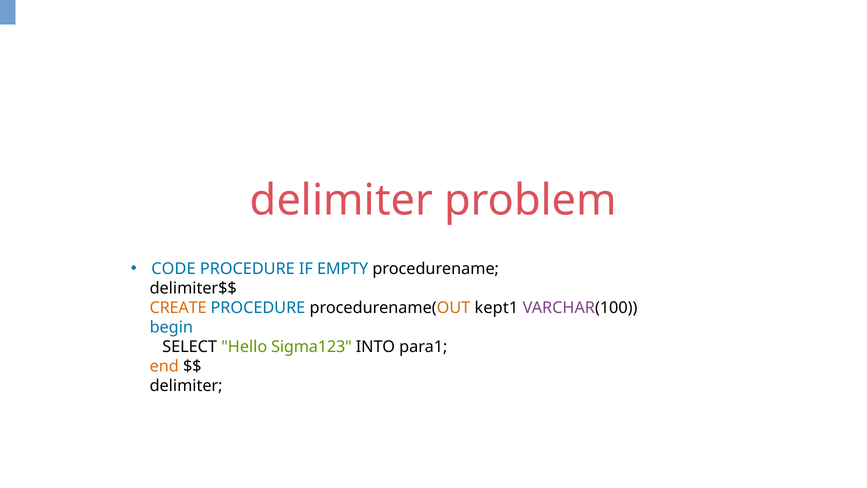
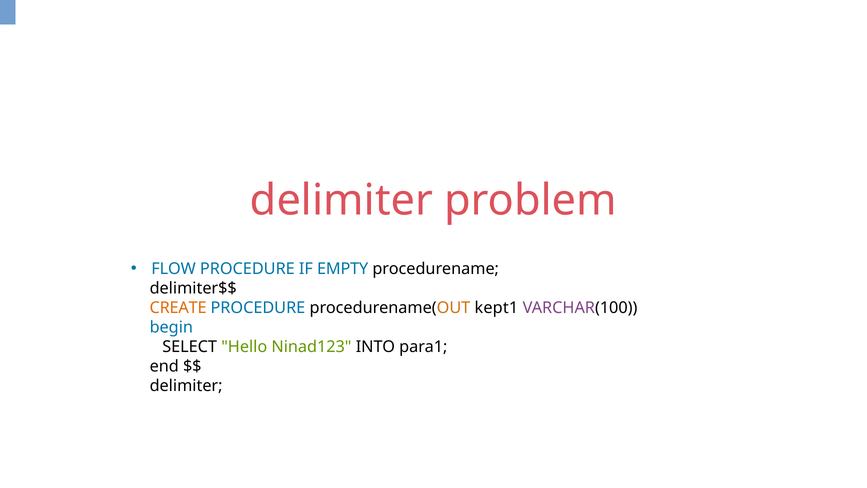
CODE: CODE -> FLOW (174, 269)
Sigma123: Sigma123 -> Ninad123 (311, 347)
end colour: orange -> black (164, 366)
